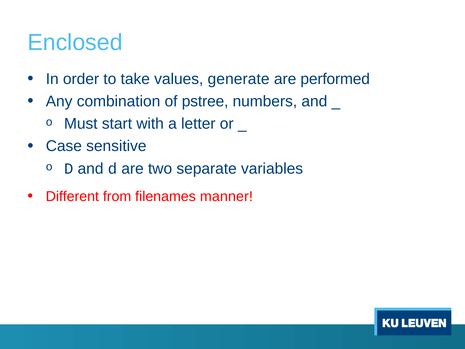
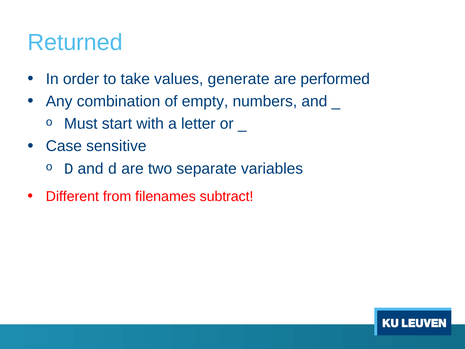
Enclosed: Enclosed -> Returned (75, 43)
pstree: pstree -> empty (205, 101)
manner: manner -> subtract (227, 196)
